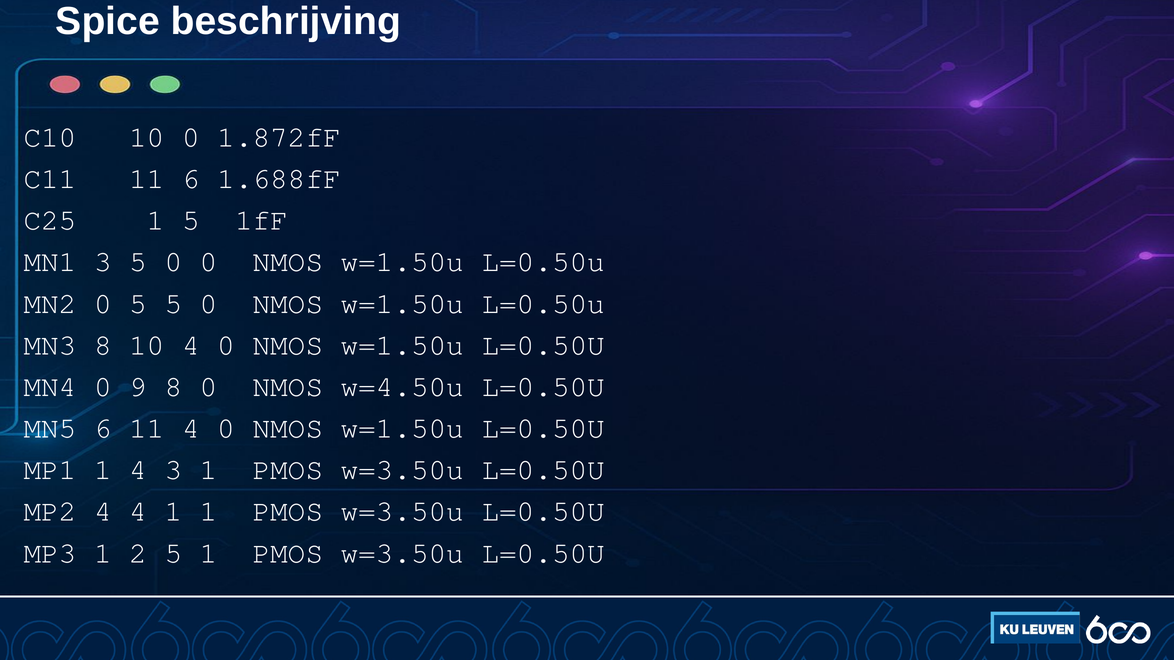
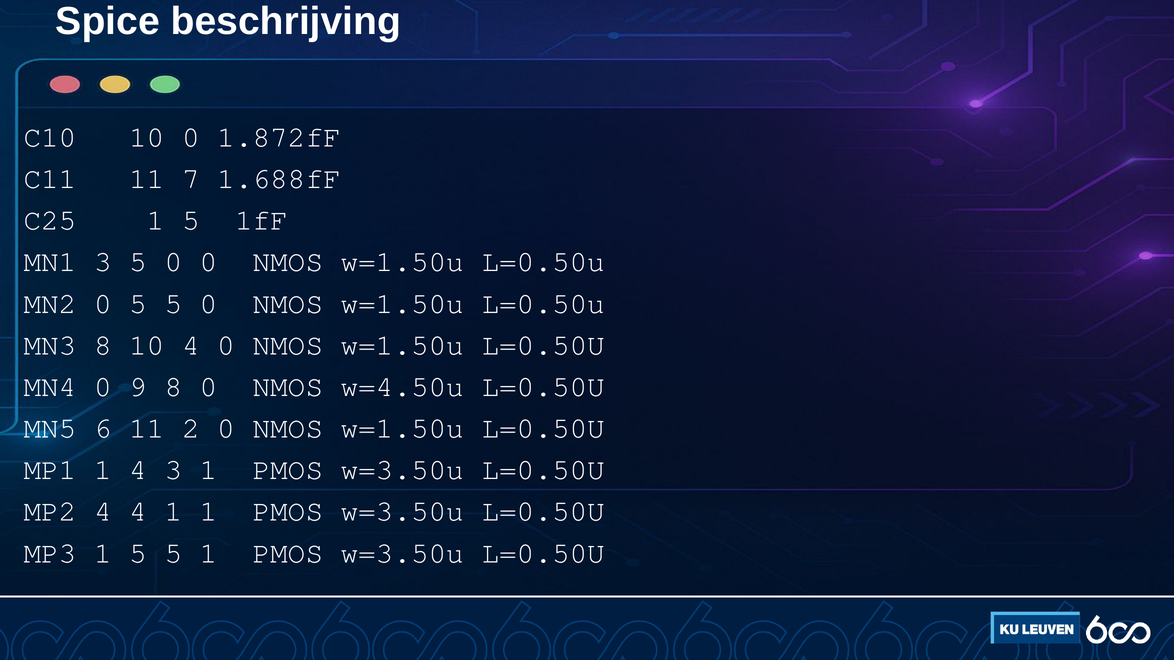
11 6: 6 -> 7 (191, 179)
11 4: 4 -> 2 (191, 428)
MP3 1 2: 2 -> 5 (138, 553)
